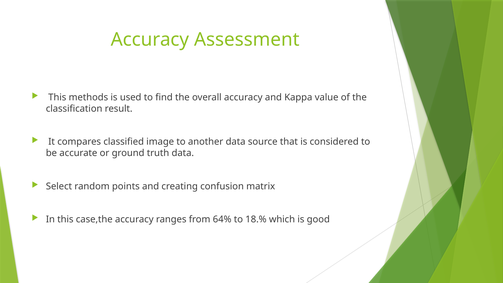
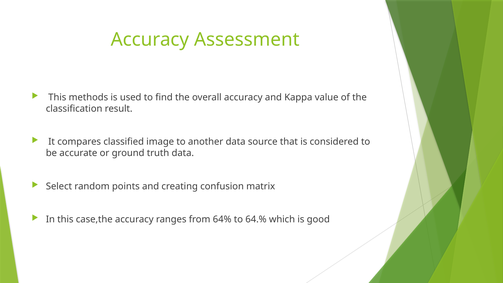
18.%: 18.% -> 64.% (256, 219)
